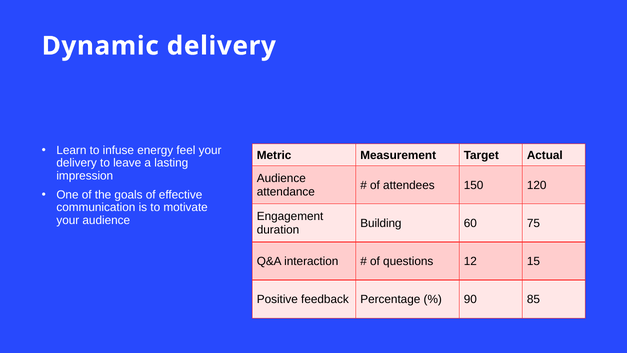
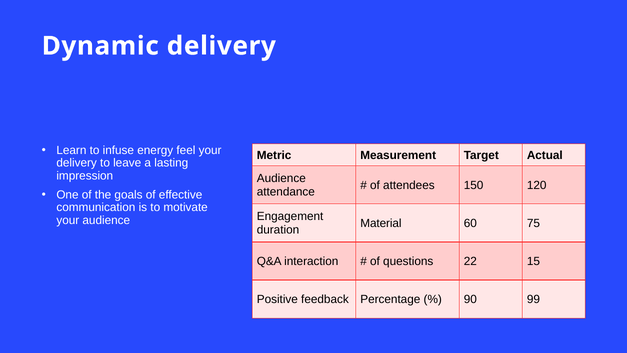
Building: Building -> Material (381, 223)
12: 12 -> 22 (470, 261)
85: 85 -> 99 (533, 299)
